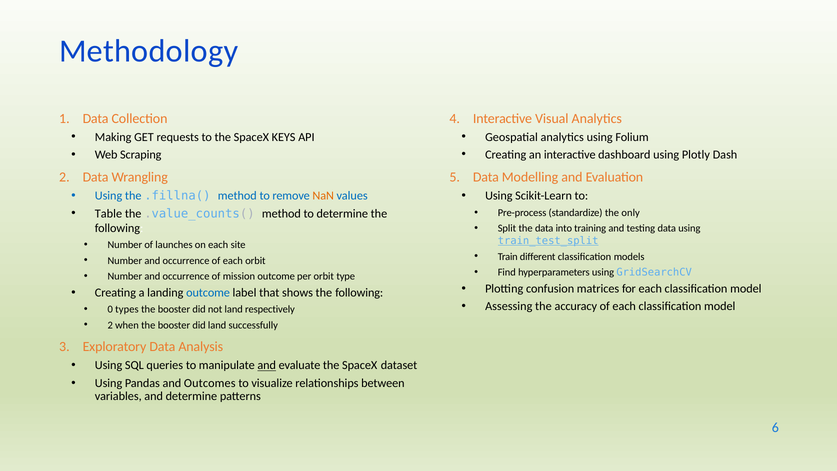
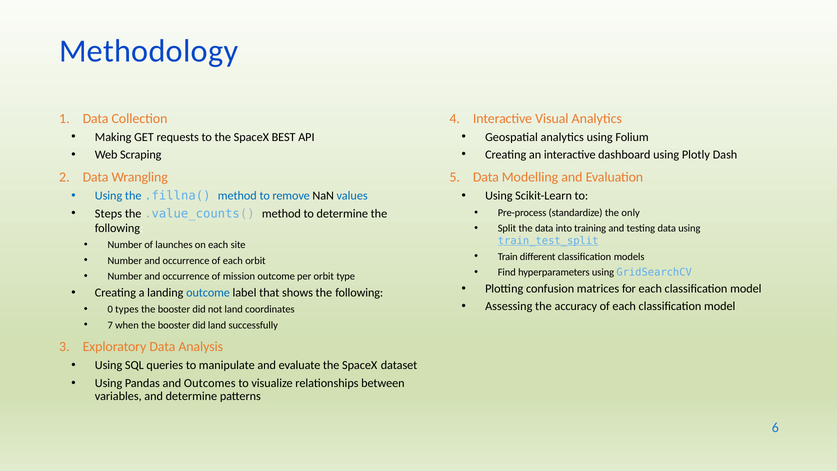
KEYS: KEYS -> BEST (284, 137)
NaN colour: orange -> black (323, 196)
Table: Table -> Steps (108, 213)
respectively: respectively -> coordinates (270, 309)
2: 2 -> 7 (110, 325)
and underline: present -> none (267, 365)
